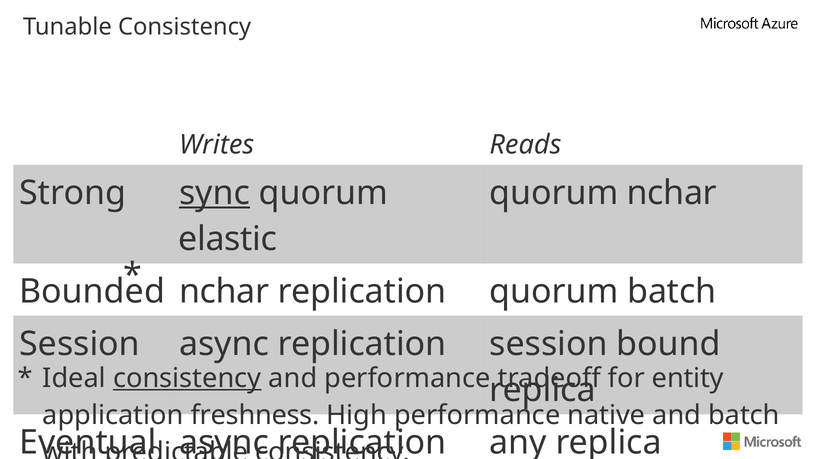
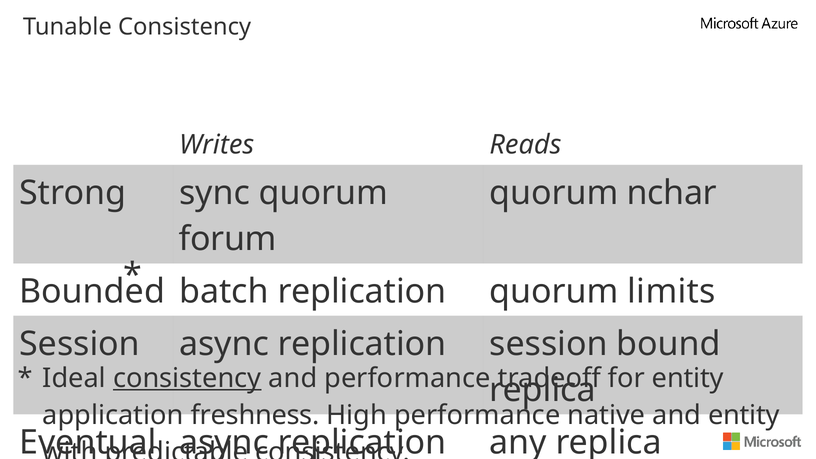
sync underline: present -> none (214, 193)
elastic: elastic -> forum (228, 239)
nchar: nchar -> batch (224, 292)
quorum batch: batch -> limits (671, 292)
and batch: batch -> entity (744, 415)
